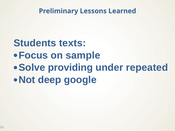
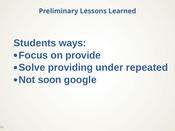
texts: texts -> ways (73, 43)
sample: sample -> provide (83, 55)
deep: deep -> soon (50, 80)
